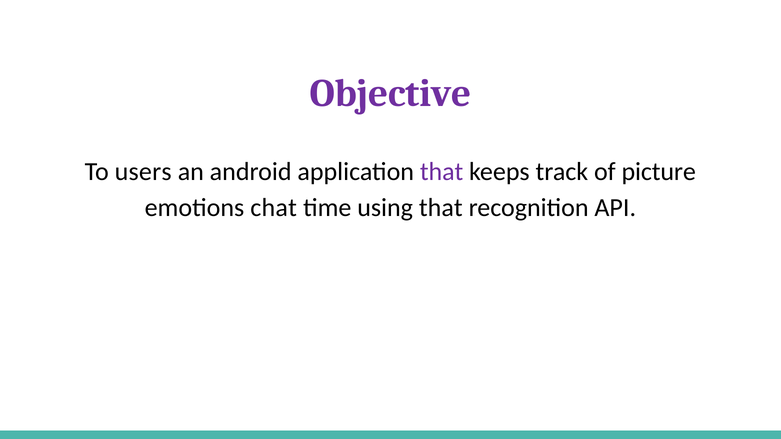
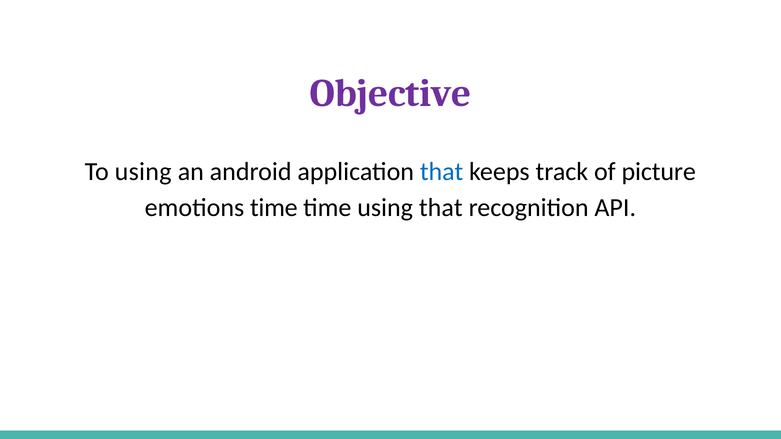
To users: users -> using (143, 172)
that colour: purple -> blue (442, 172)
emotions chat: chat -> time (274, 208)
